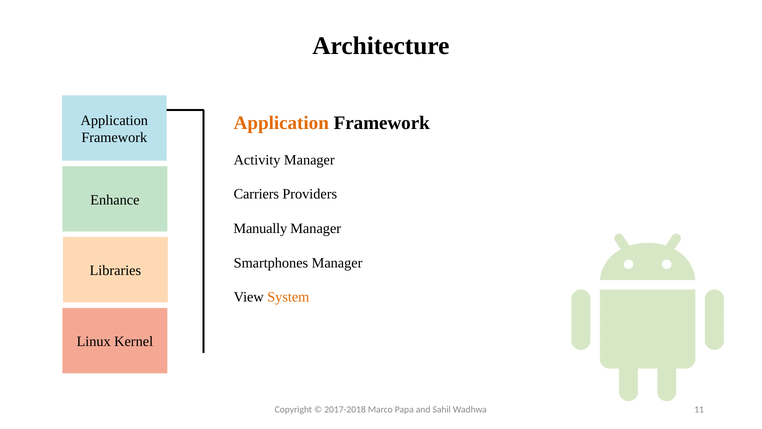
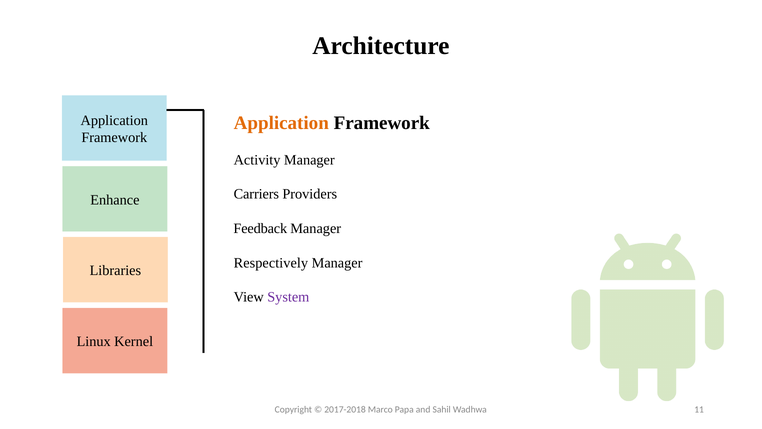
Manually: Manually -> Feedback (260, 228)
Smartphones: Smartphones -> Respectively (271, 263)
System colour: orange -> purple (288, 297)
